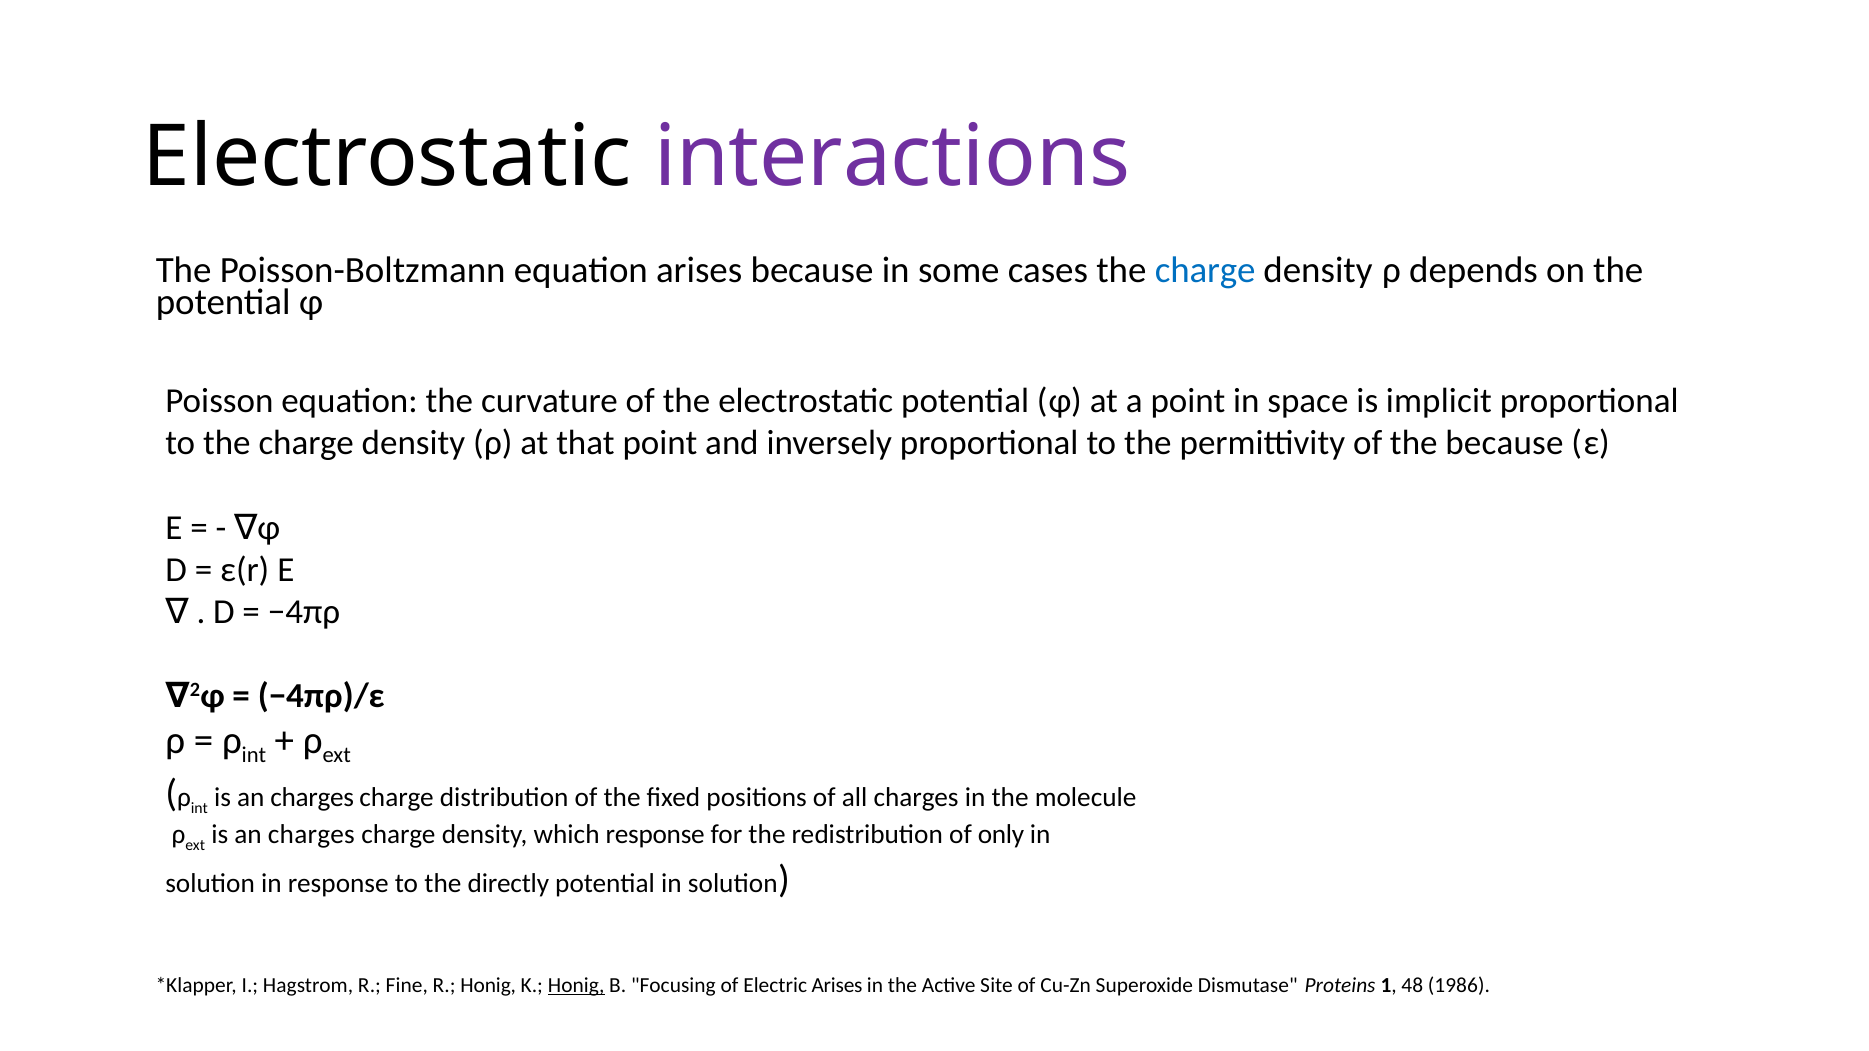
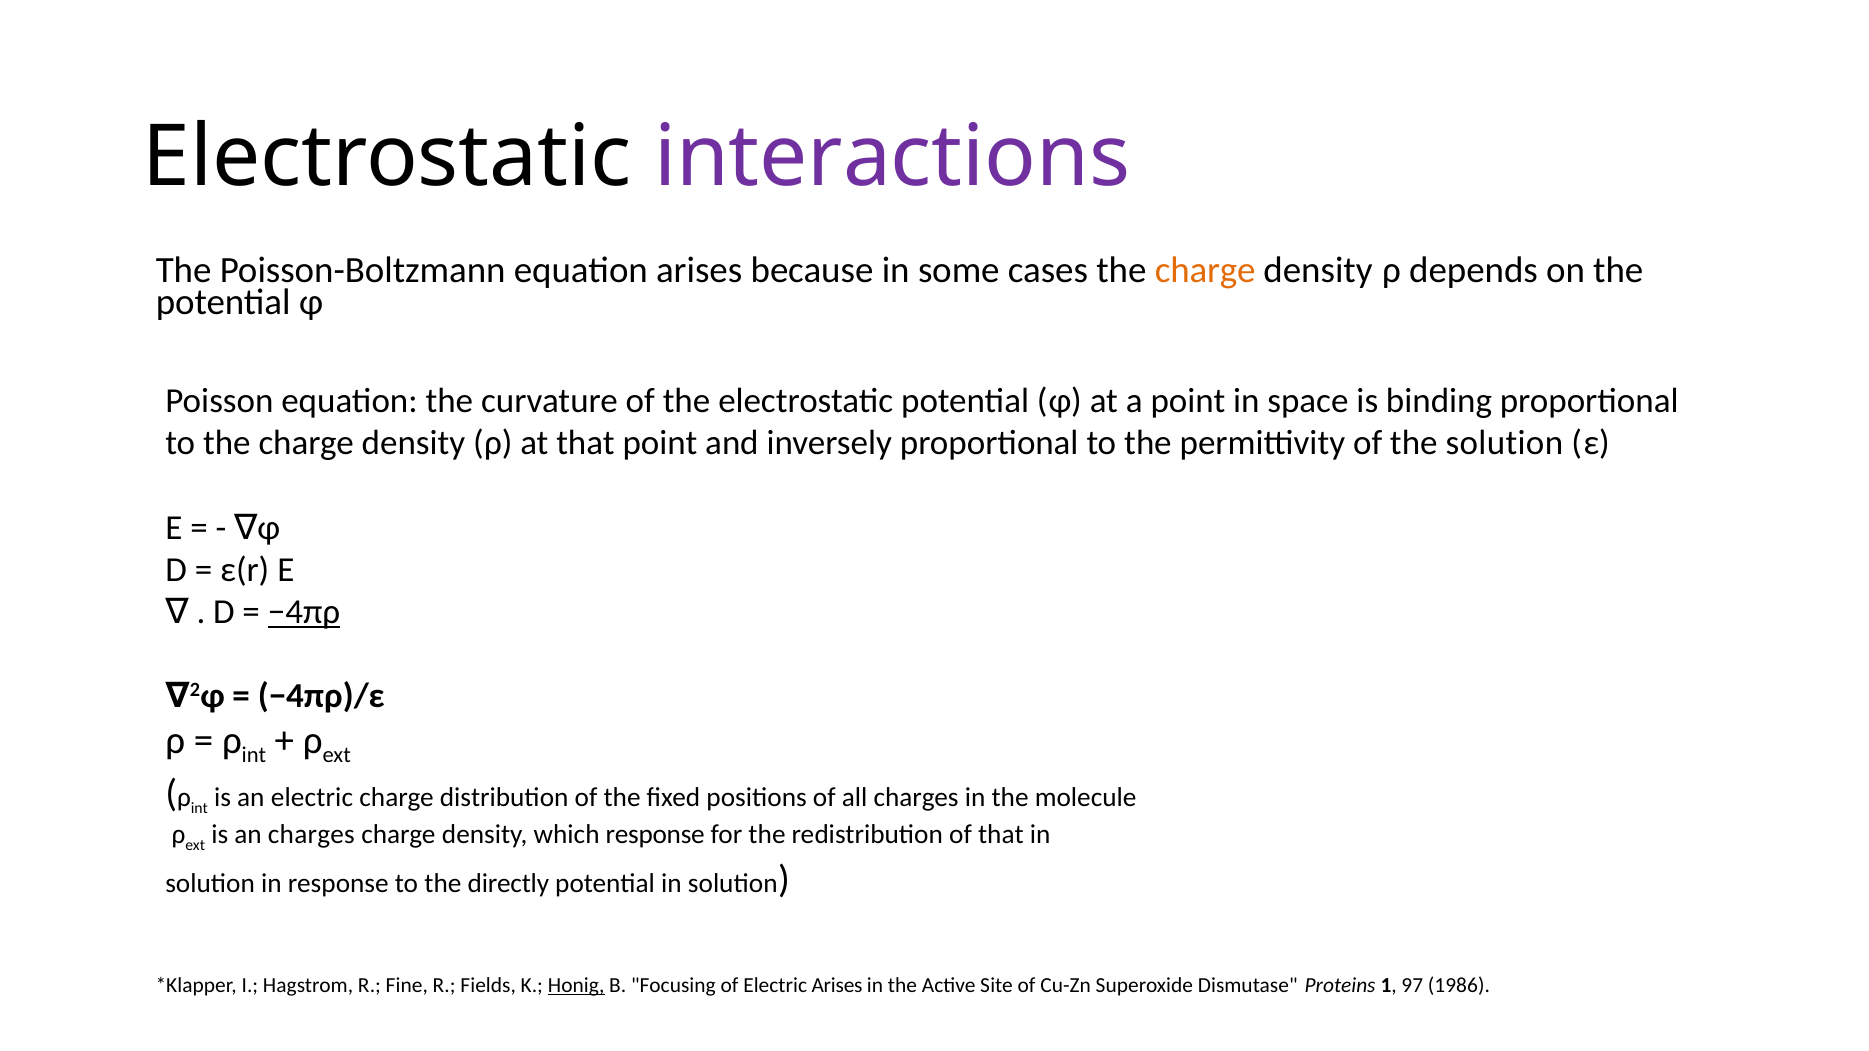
charge colour: blue -> orange (1205, 270)
implicit: implicit -> binding (1439, 402)
the because: because -> solution (1504, 444)
−4πρ underline: none -> present (304, 612)
charges: charges -> electric (312, 798)
of only: only -> that (1001, 835)
R Honig: Honig -> Fields (488, 985)
48: 48 -> 97 (1412, 985)
